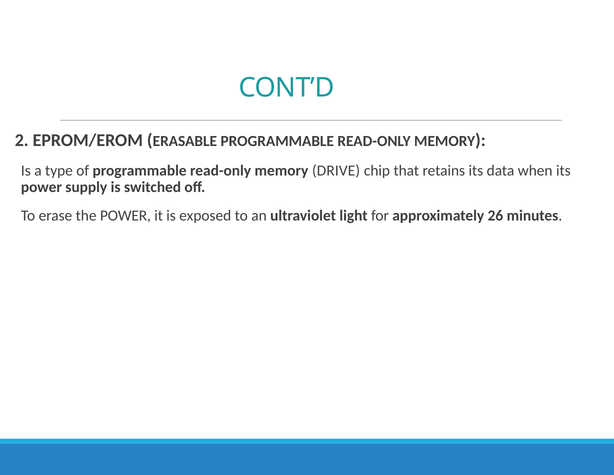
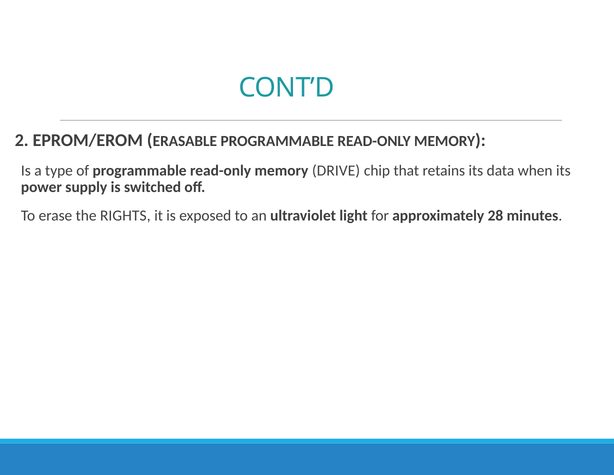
the POWER: POWER -> RIGHTS (125, 215)
26: 26 -> 28 (495, 215)
